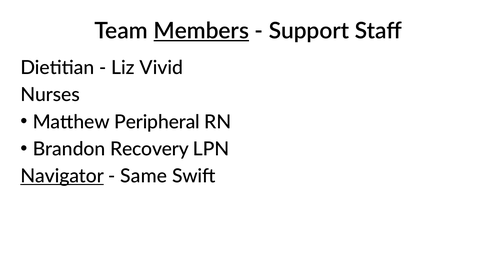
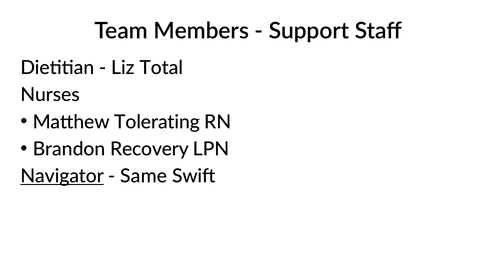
Members underline: present -> none (201, 31)
Vivid: Vivid -> Total (161, 68)
Peripheral: Peripheral -> Tolerating (157, 122)
